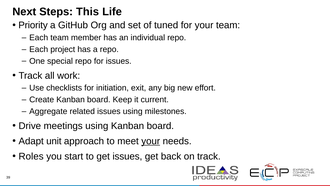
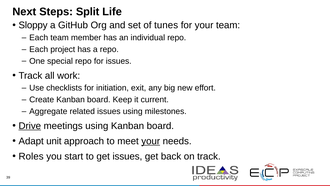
This: This -> Split (88, 12)
Priority: Priority -> Sloppy (33, 25)
tuned: tuned -> tunes (166, 25)
Drive underline: none -> present (30, 126)
